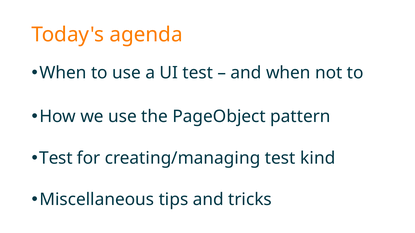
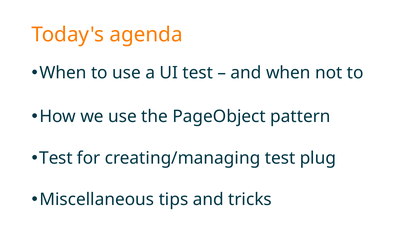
kind: kind -> plug (318, 158)
